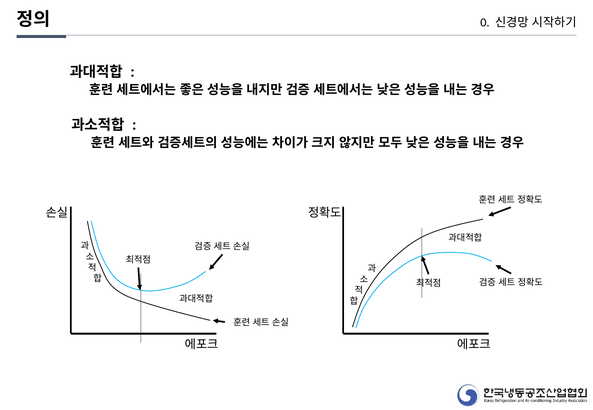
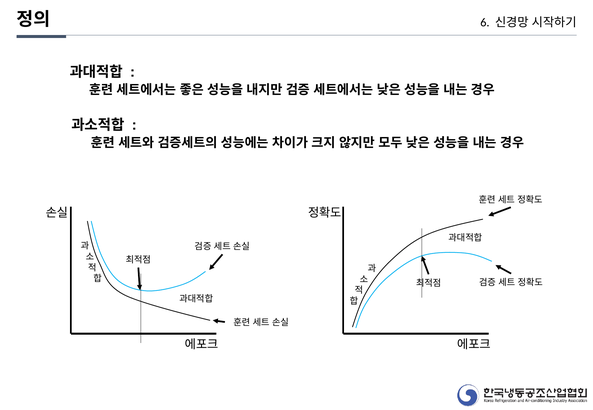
0: 0 -> 6 (485, 22)
